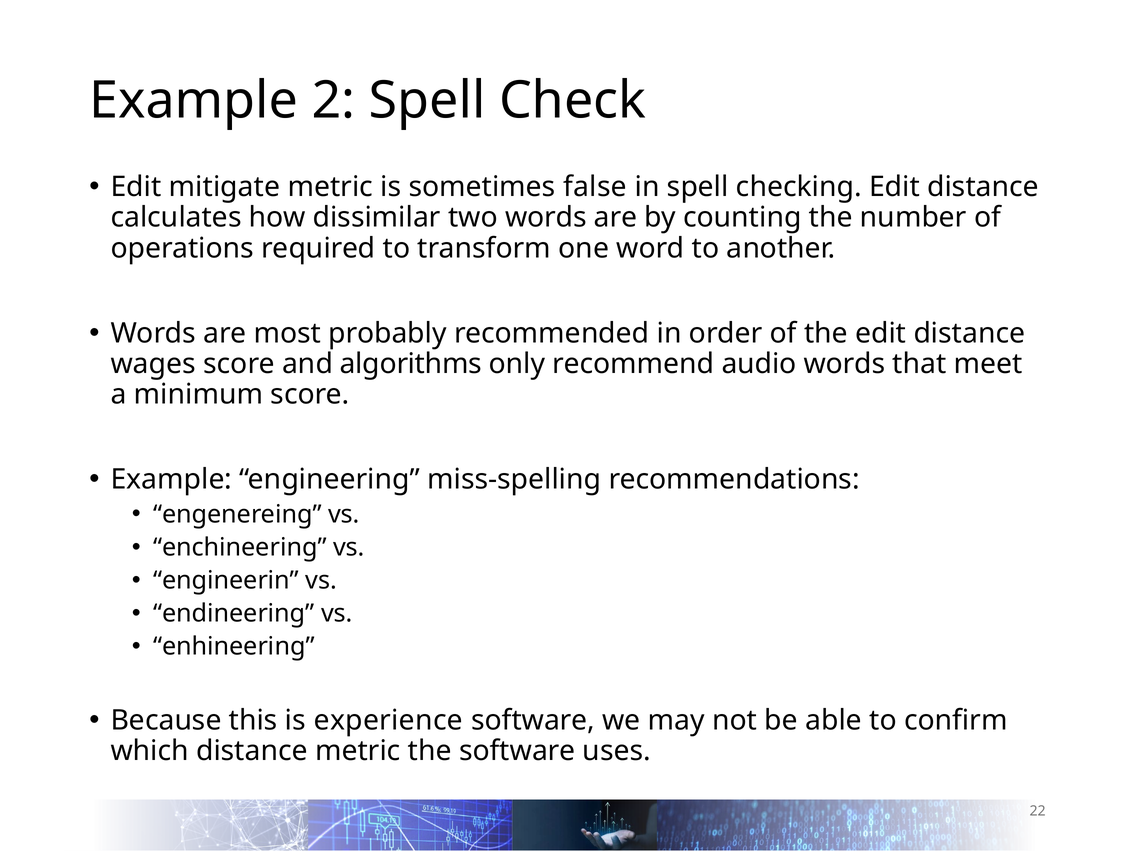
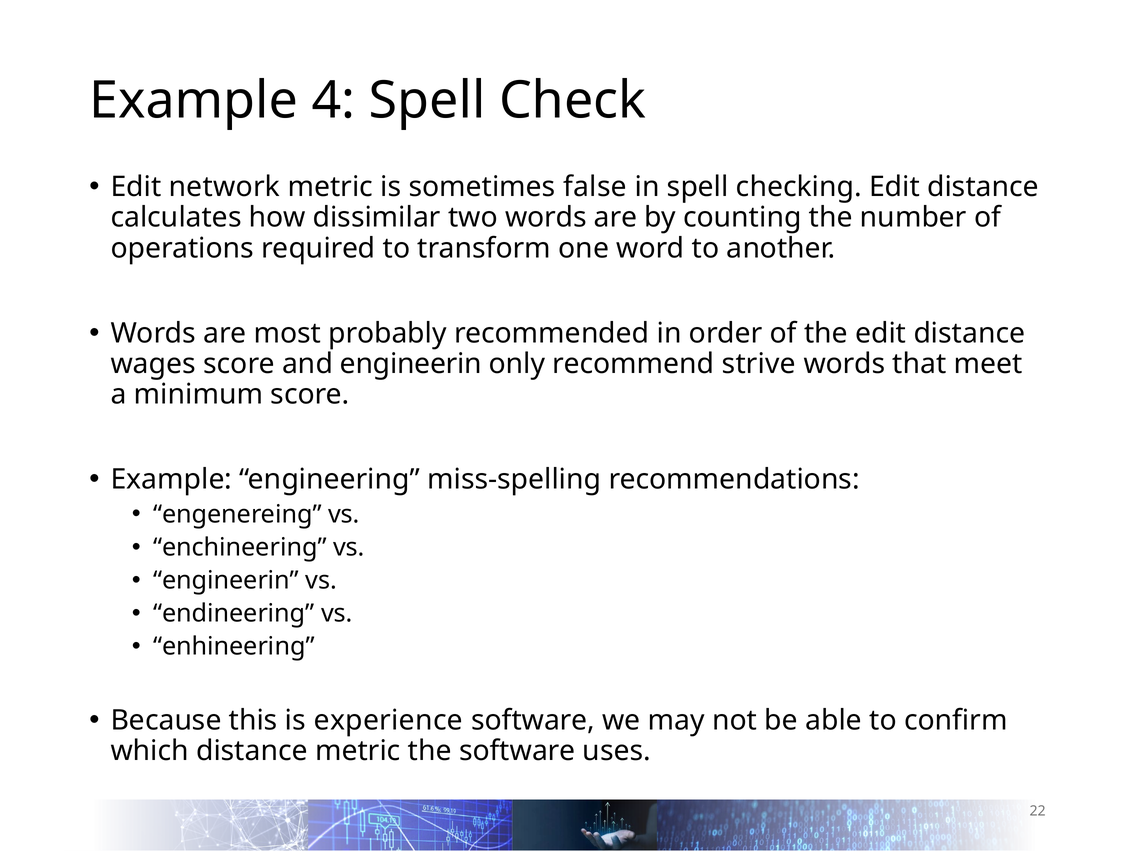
2: 2 -> 4 (334, 100)
mitigate: mitigate -> network (224, 187)
and algorithms: algorithms -> engineerin (411, 364)
audio: audio -> strive (759, 364)
